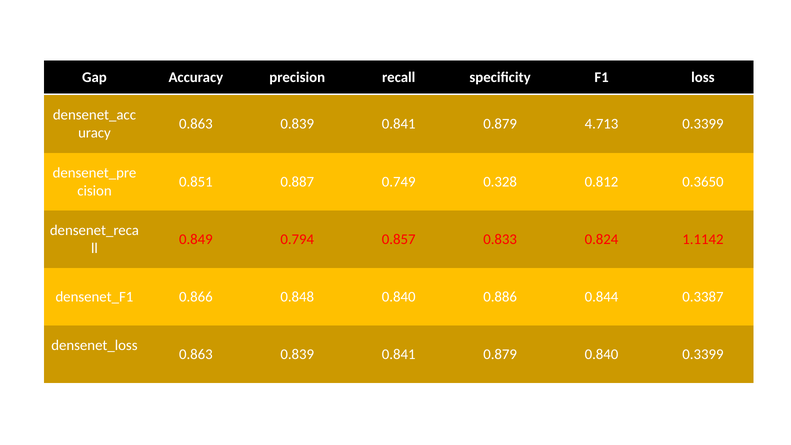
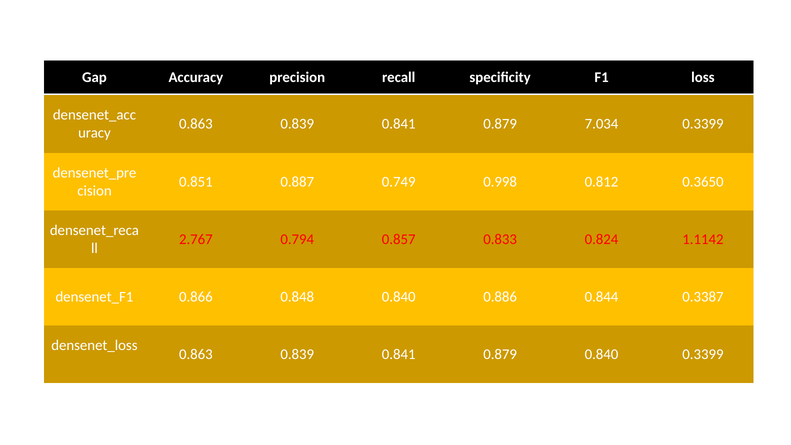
4.713: 4.713 -> 7.034 (602, 124)
0.328: 0.328 -> 0.998 (500, 182)
0.849: 0.849 -> 2.767 (196, 239)
